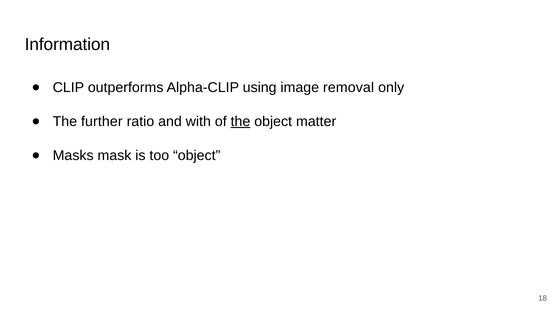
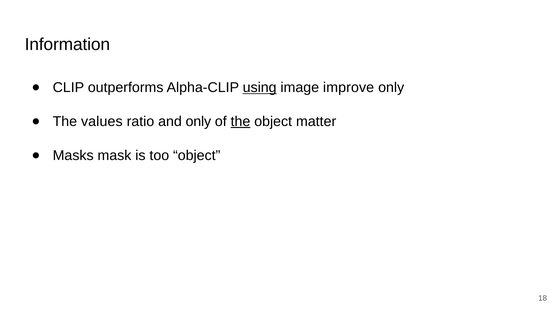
using underline: none -> present (260, 88)
removal: removal -> improve (349, 88)
further: further -> values (102, 121)
and with: with -> only (198, 121)
